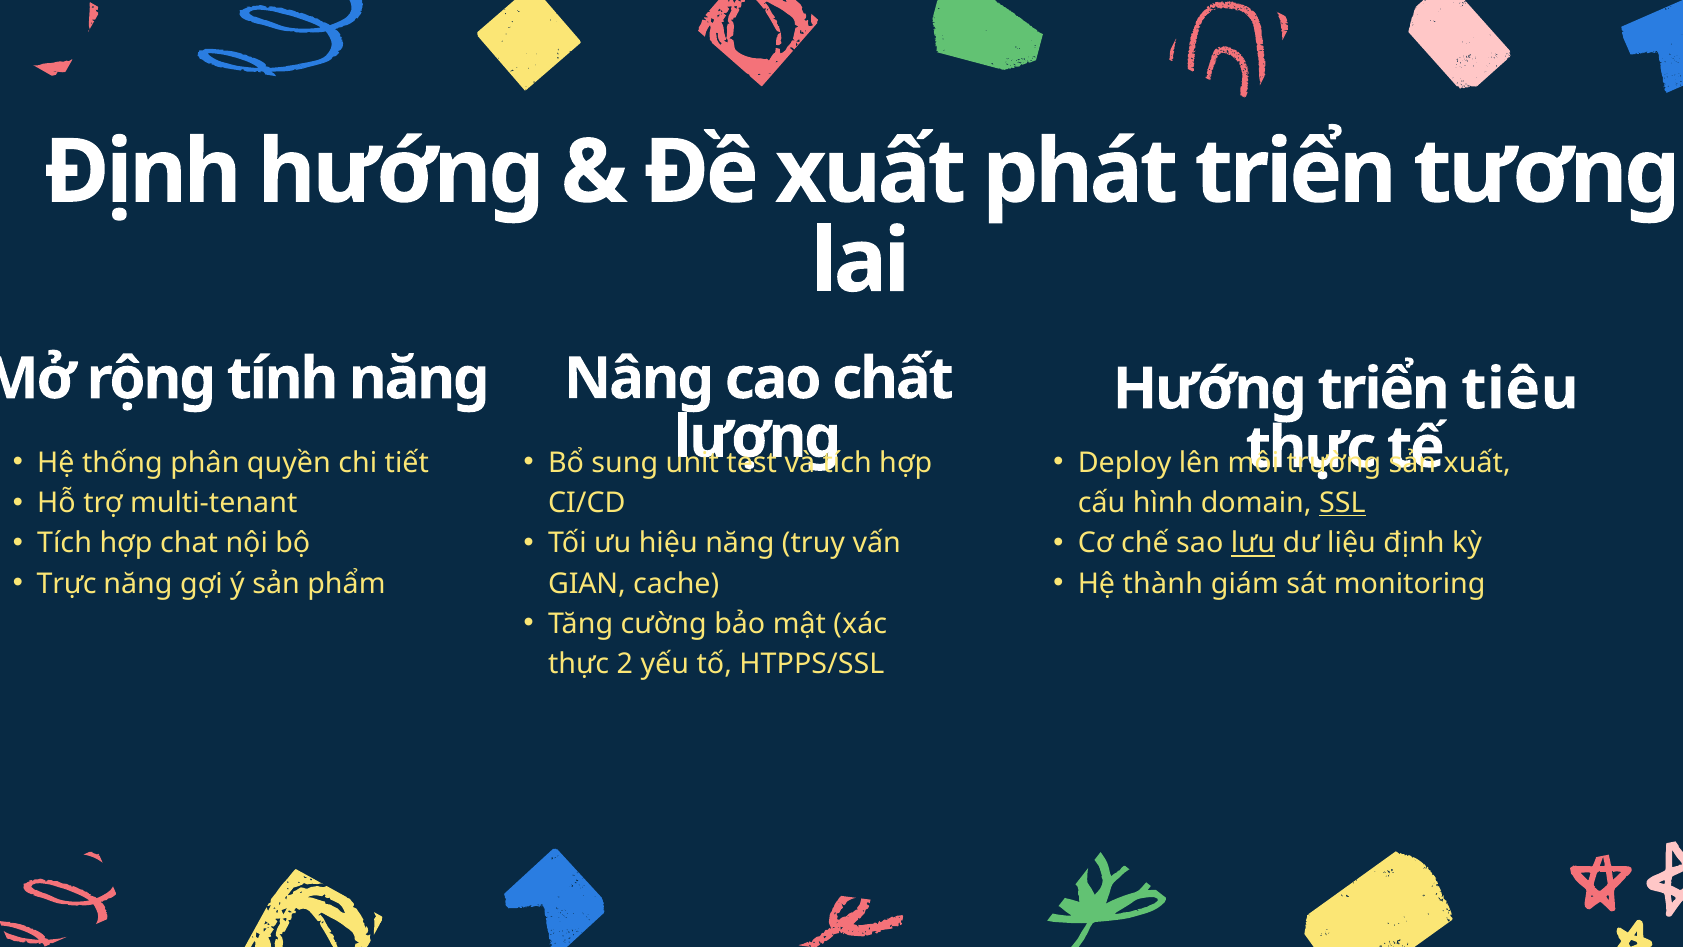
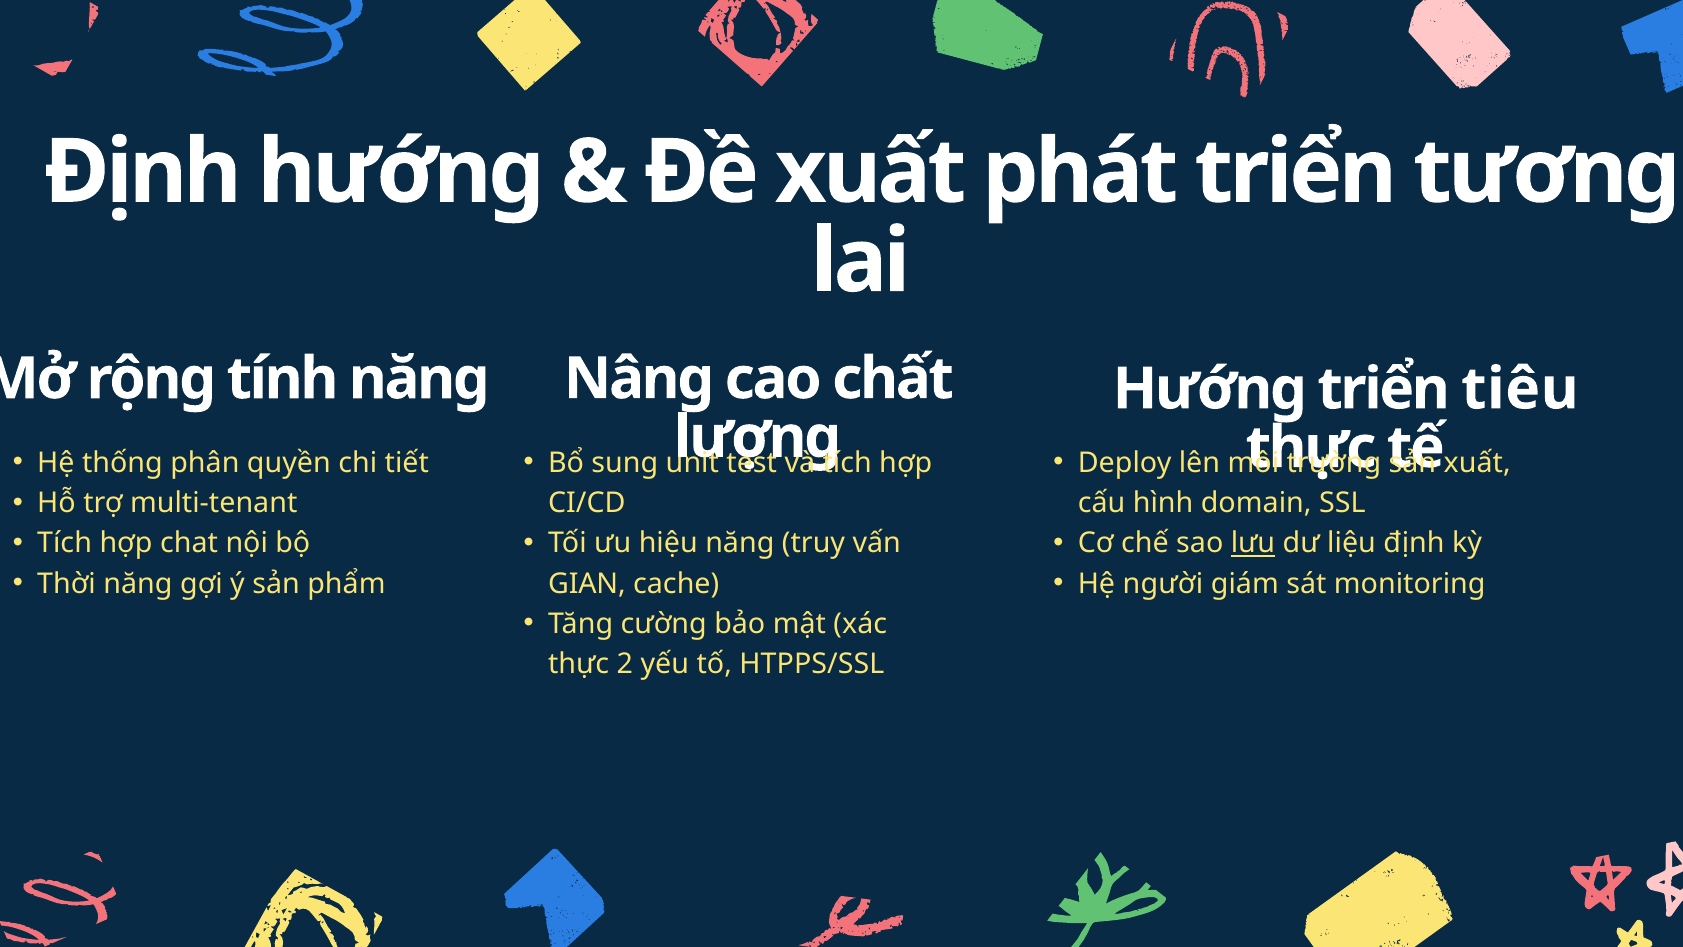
SSL underline: present -> none (1342, 503)
Trực: Trực -> Thời (67, 583)
thành: thành -> người (1163, 583)
